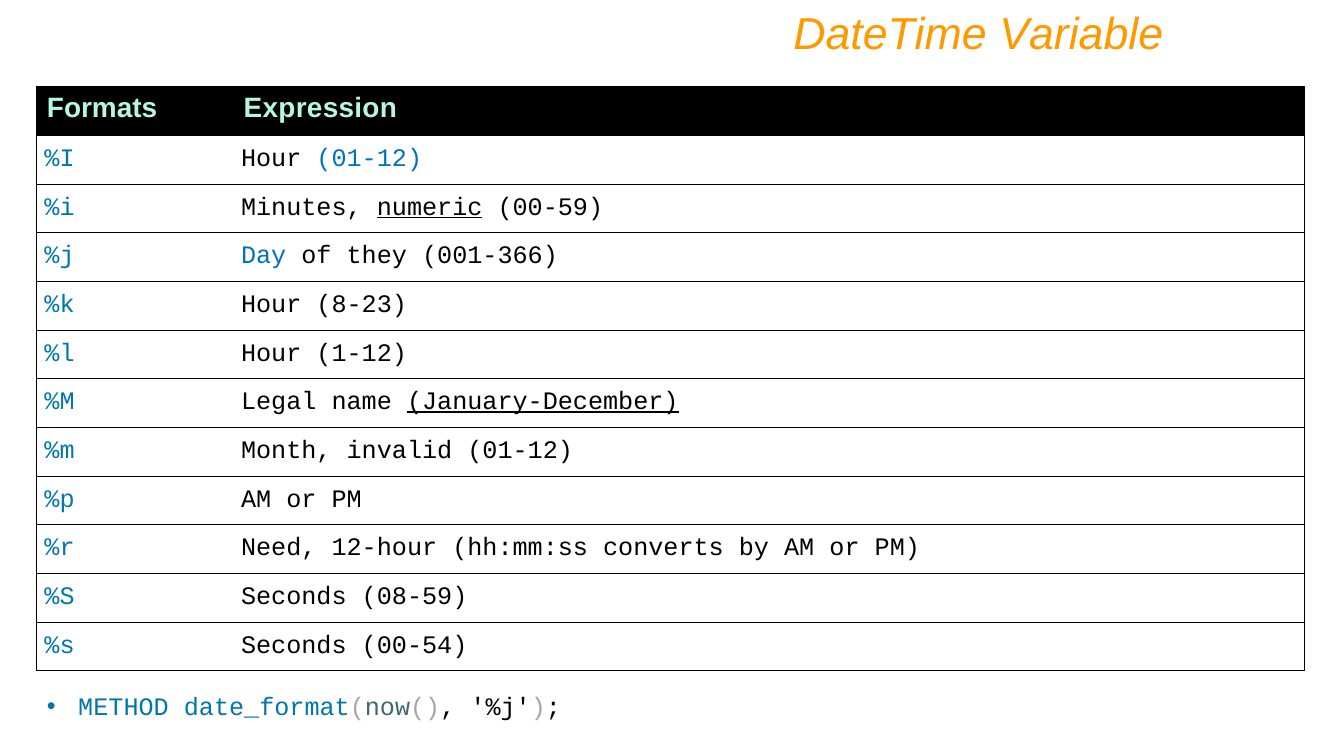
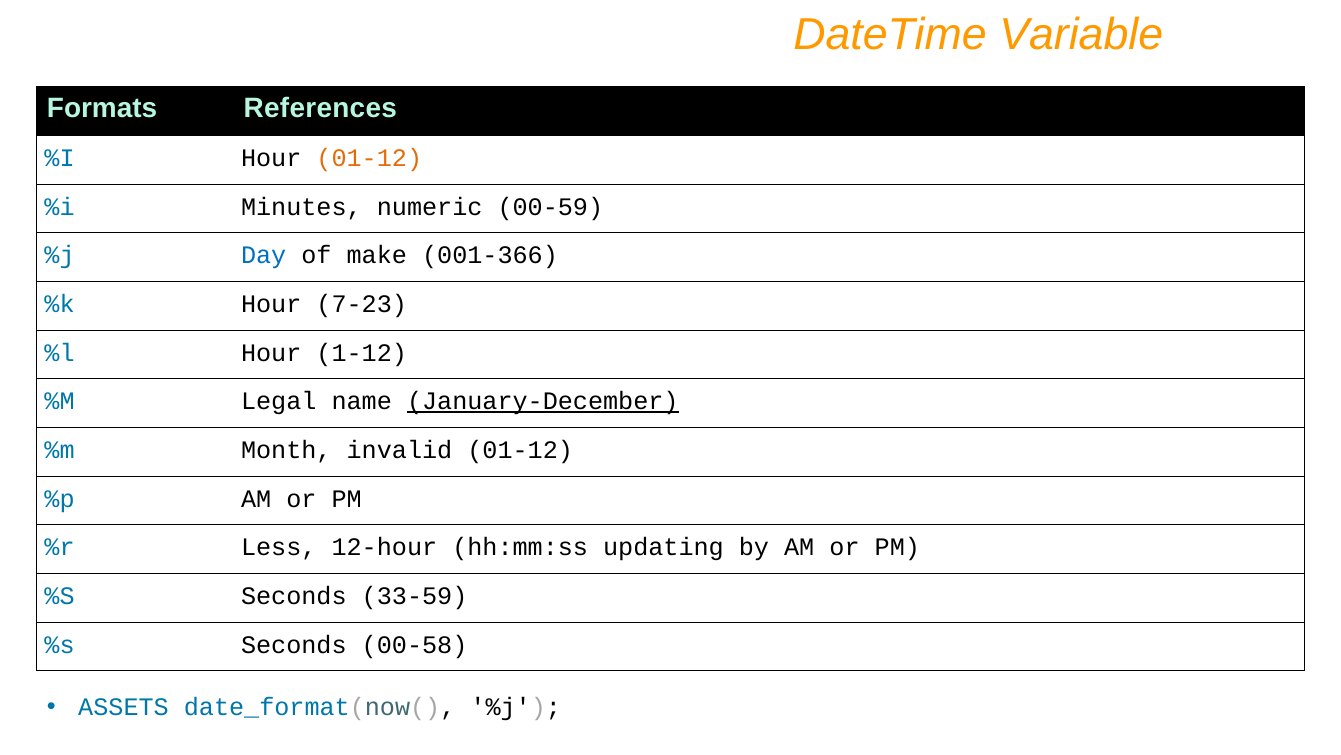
Expression: Expression -> References (320, 108)
01-12 colour: blue -> orange (369, 158)
numeric underline: present -> none (430, 207)
they: they -> make (377, 255)
8-23: 8-23 -> 7-23 (362, 304)
Need: Need -> Less (279, 547)
converts: converts -> updating (663, 547)
08-59: 08-59 -> 33-59 (415, 596)
00-54: 00-54 -> 00-58 (415, 644)
METHOD: METHOD -> ASSETS (124, 707)
